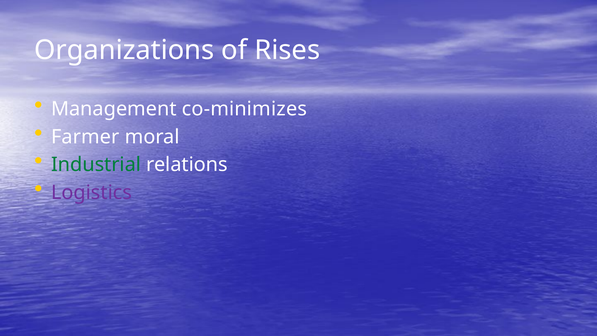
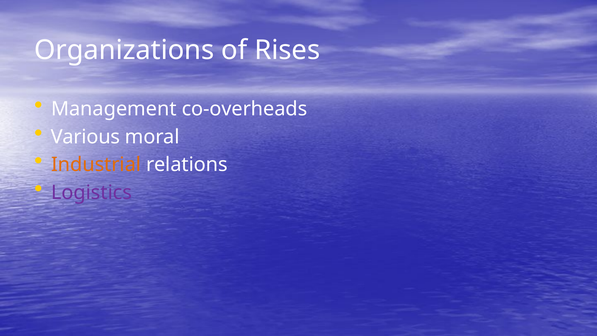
co-minimizes: co-minimizes -> co-overheads (244, 109)
Farmer: Farmer -> Various (85, 137)
Industrial colour: green -> orange (96, 165)
